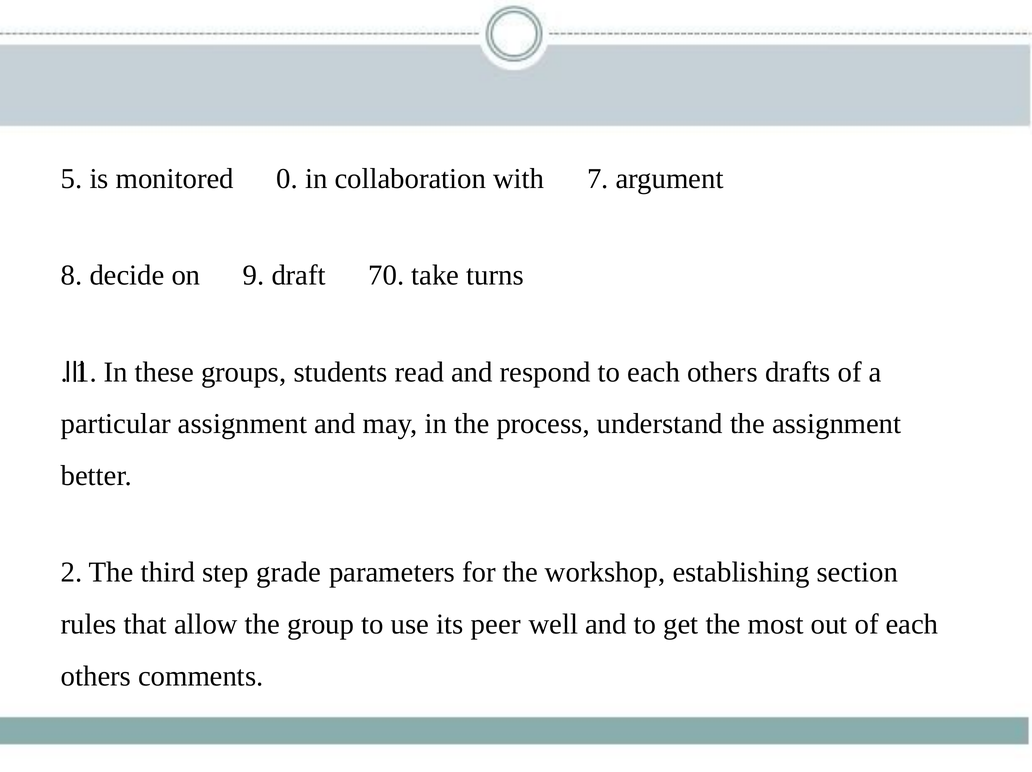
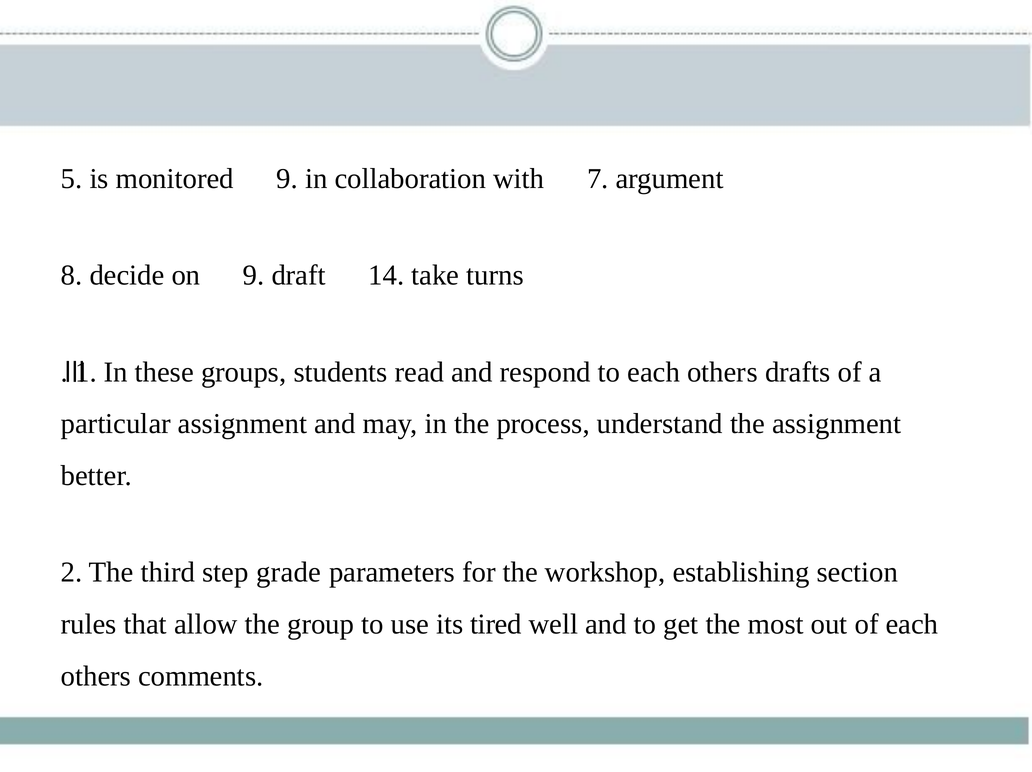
monitored 0: 0 -> 9 (287, 179)
70: 70 -> 14 (386, 275)
peer: peer -> tired (496, 624)
